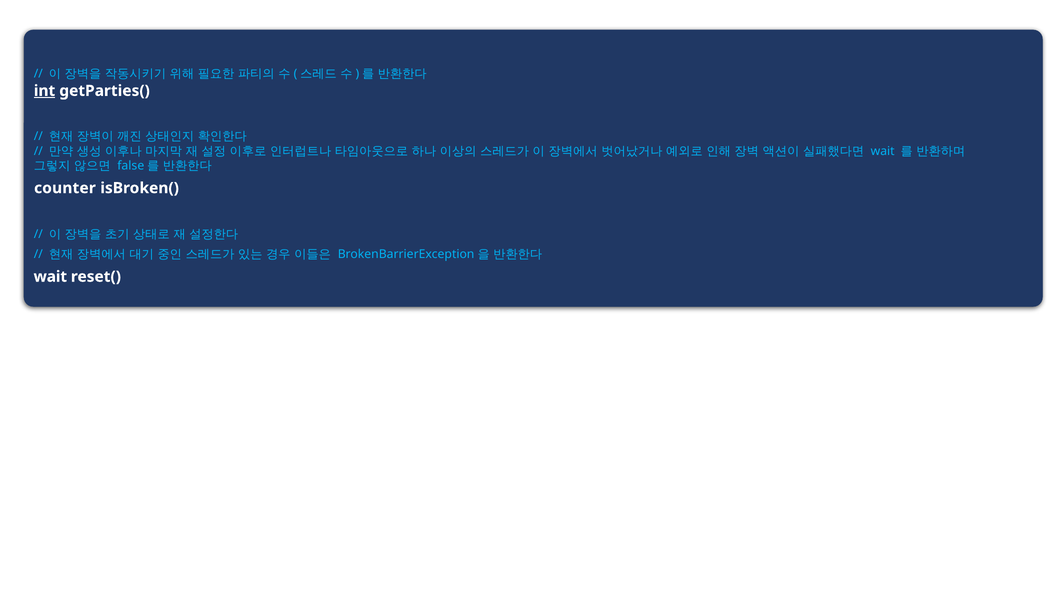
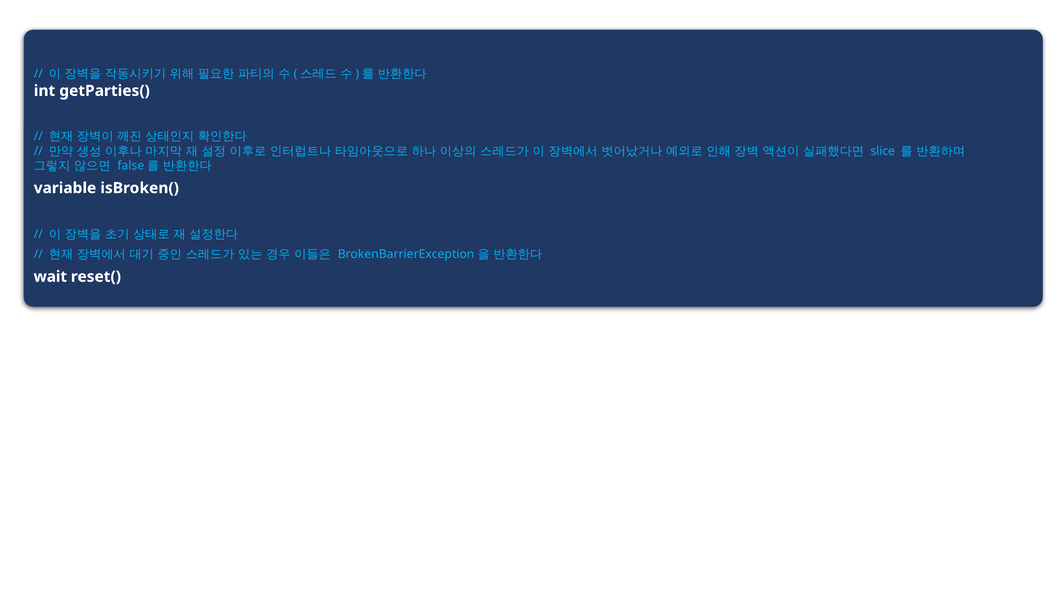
int underline: present -> none (45, 91)
wait: wait -> slice (883, 151)
counter: counter -> variable (65, 188)
